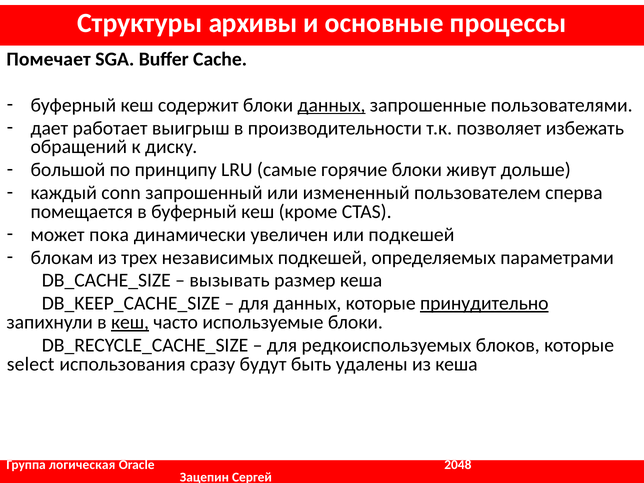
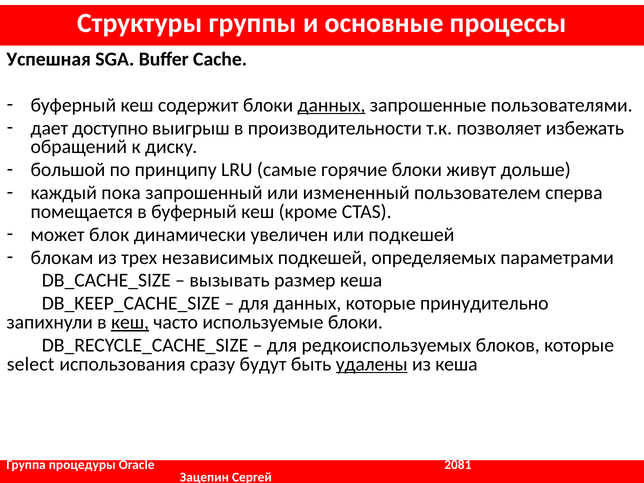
архивы: архивы -> группы (253, 23)
Помечает: Помечает -> Успешная (49, 59)
работает: работает -> доступно (110, 128)
conn: conn -> пока (121, 193)
пока: пока -> блок (109, 235)
принудительно underline: present -> none (484, 303)
удалены underline: none -> present (372, 364)
логическая: логическая -> процедуры (82, 465)
2048: 2048 -> 2081 (458, 465)
